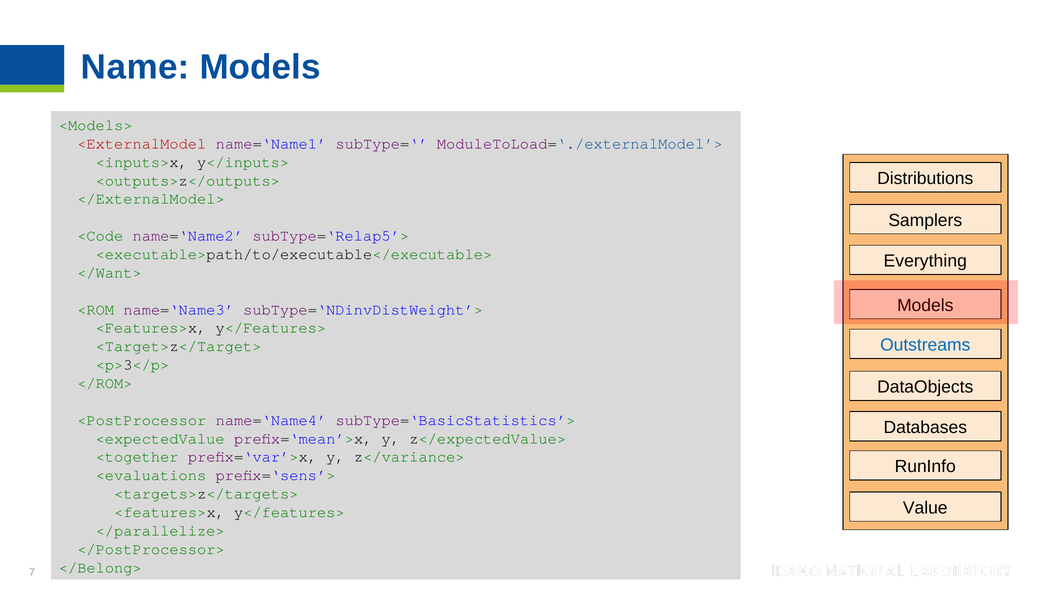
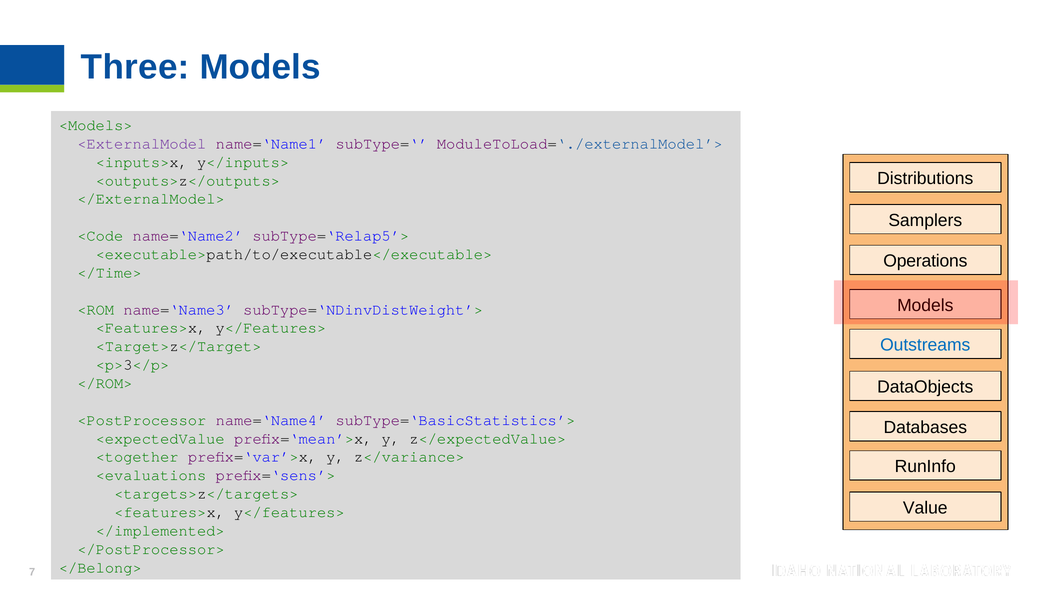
Name: Name -> Three (135, 67)
<ExternalModel colour: red -> purple (142, 144)
Everything: Everything -> Operations (925, 261)
</Want>: </Want> -> </Time> (110, 273)
</parallelize>: </parallelize> -> </implemented> (160, 530)
